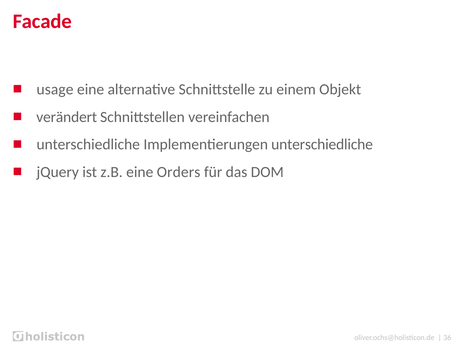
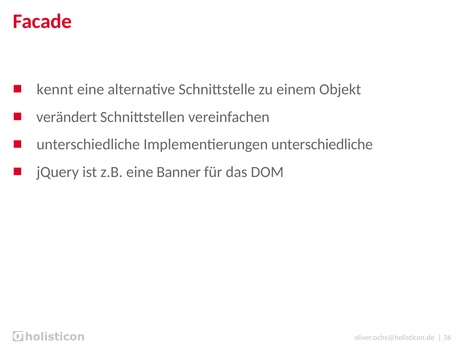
usage: usage -> kennt (55, 89)
Orders: Orders -> Banner (179, 172)
